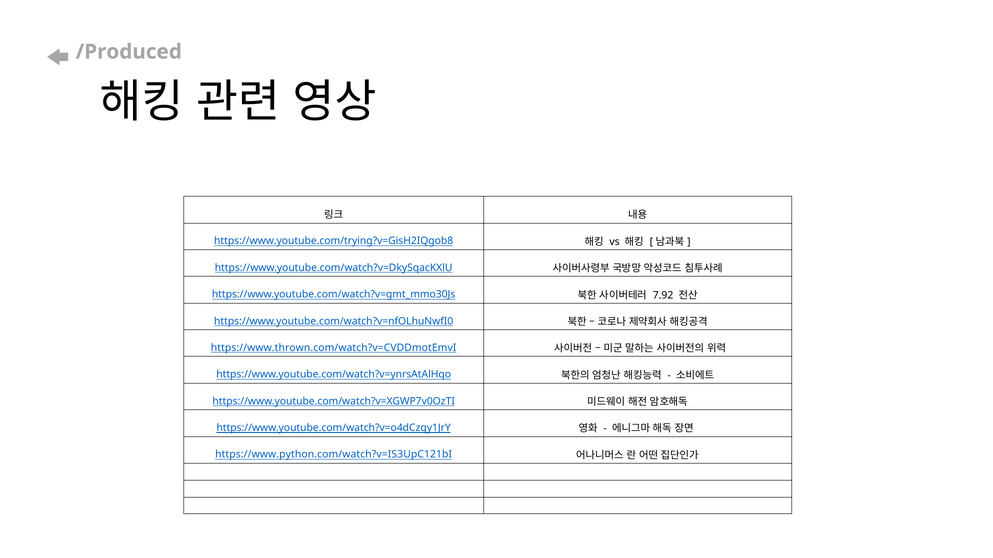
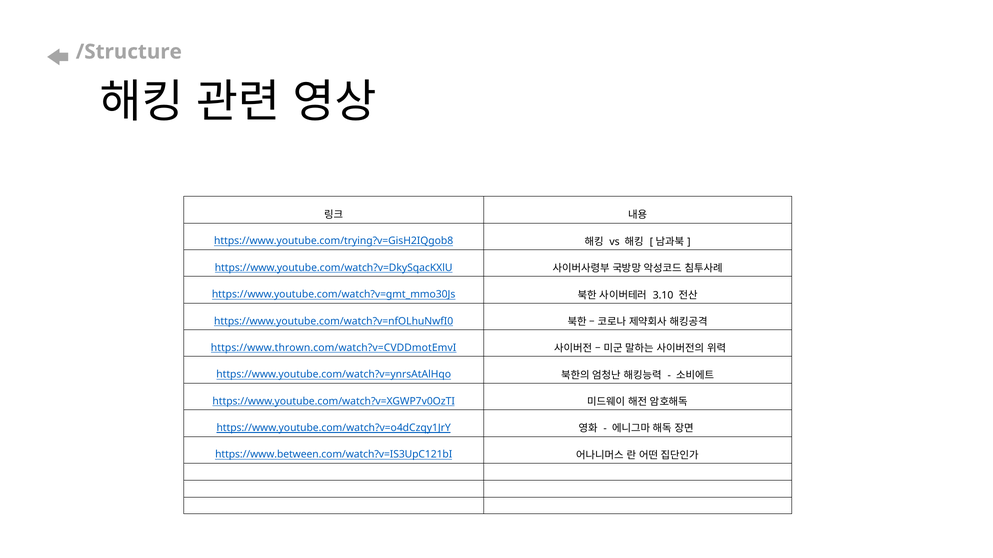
/Produced: /Produced -> /Structure (129, 52)
7.92: 7.92 -> 3.10 (663, 295)
https://www.python.com/watch?v=IS3UpC121bI: https://www.python.com/watch?v=IS3UpC121bI -> https://www.between.com/watch?v=IS3UpC121bI (334, 455)
